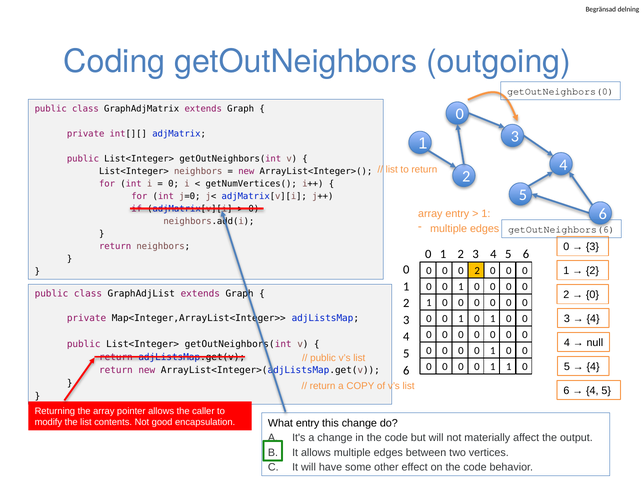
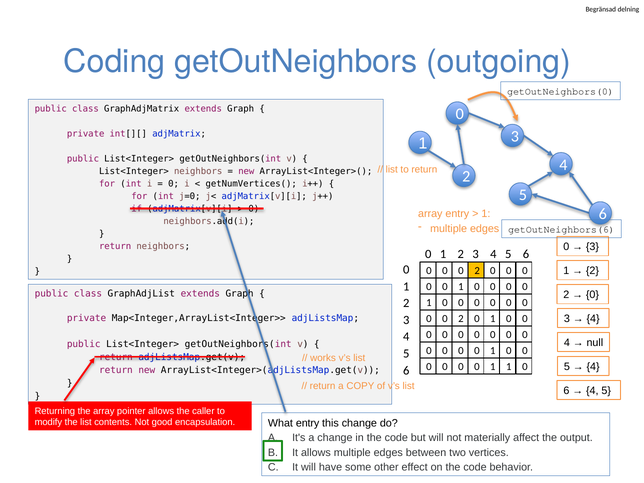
1: 1 -> 2 (461, 319)
public: public -> works (323, 358)
